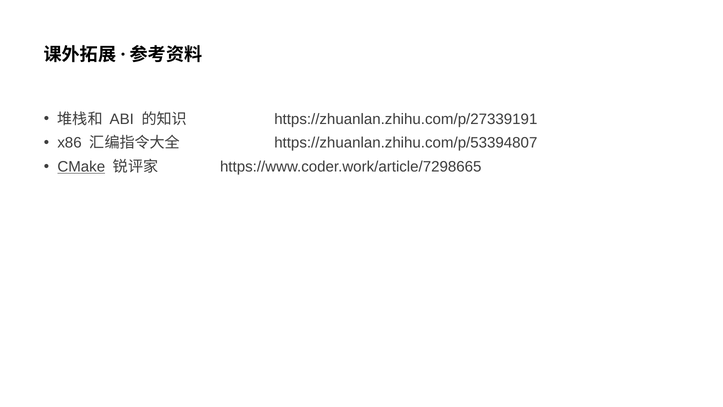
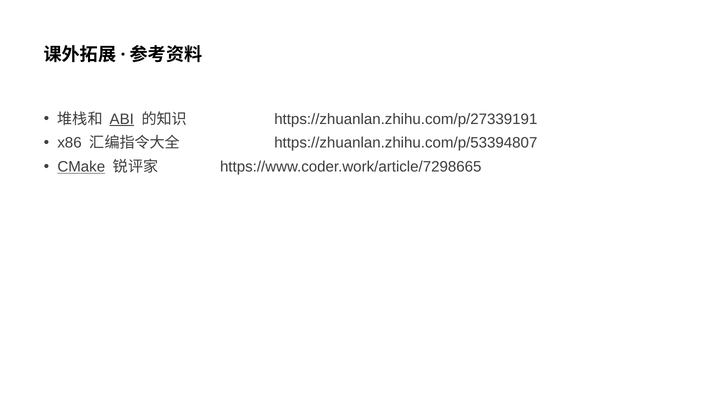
ABI underline: none -> present (122, 119)
